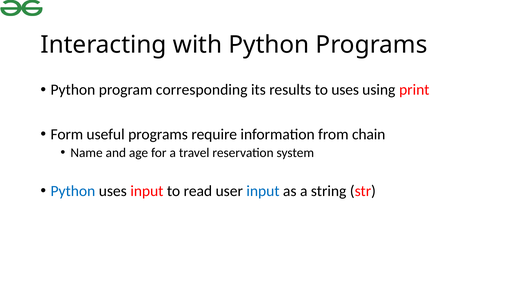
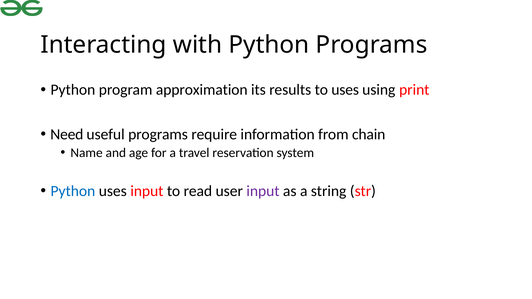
corresponding: corresponding -> approximation (202, 90)
Form: Form -> Need (67, 135)
input colour: blue -> purple (263, 191)
